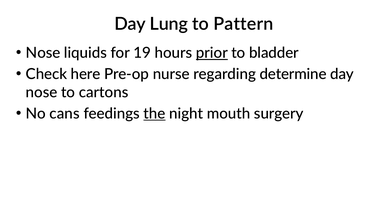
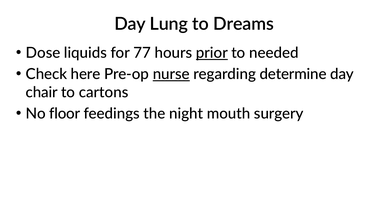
Pattern: Pattern -> Dreams (243, 24)
Nose: Nose -> Dose (43, 53)
19: 19 -> 77 (142, 53)
bladder: bladder -> needed (274, 53)
nurse underline: none -> present (171, 74)
nose: nose -> chair (42, 92)
cans: cans -> floor (65, 113)
the underline: present -> none (154, 113)
